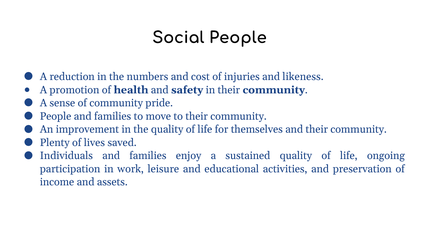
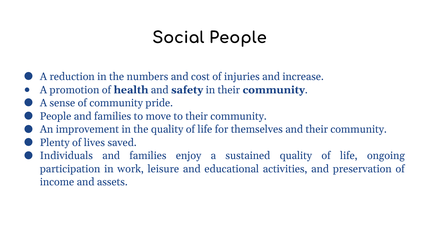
likeness: likeness -> increase (303, 77)
